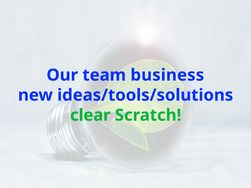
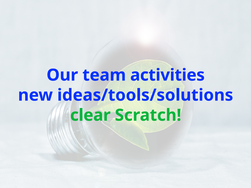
business: business -> activities (167, 75)
